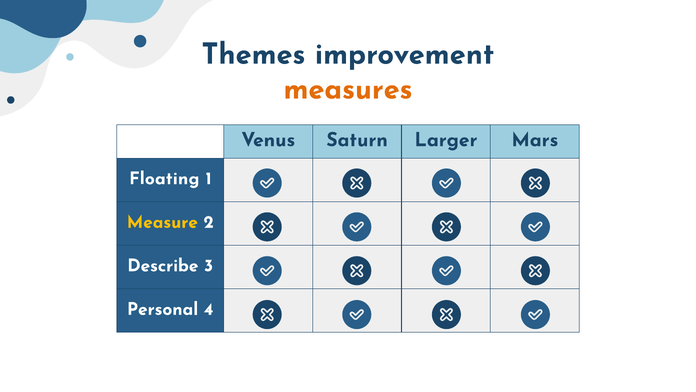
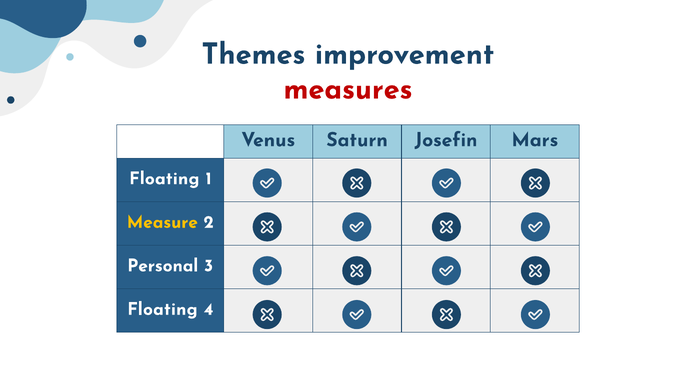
measures colour: orange -> red (348, 89)
Larger: Larger -> Josefin (446, 140)
Describe: Describe -> Personal (163, 265)
Personal: Personal -> Floating (162, 309)
